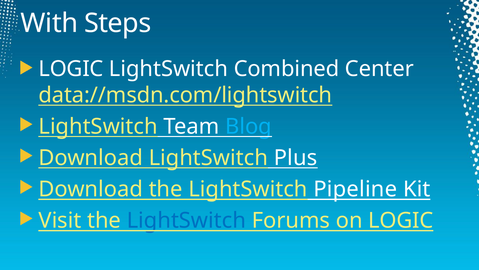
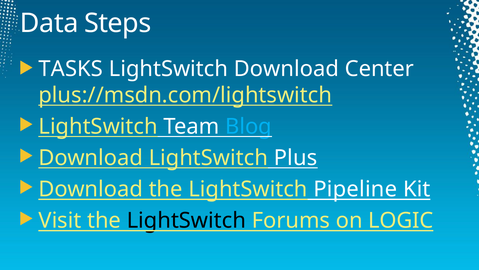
With: With -> Data (49, 23)
LOGIC: LOGIC -> TASKS (71, 69)
LightSwitch Combined: Combined -> Download (286, 69)
data://msdn.com/lightswitch: data://msdn.com/lightswitch -> plus://msdn.com/lightswitch (185, 95)
LightSwitch colour: blue -> black (186, 220)
